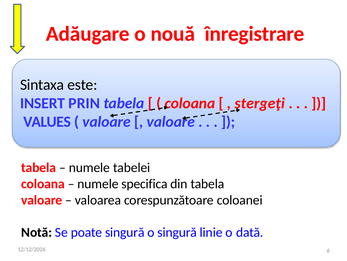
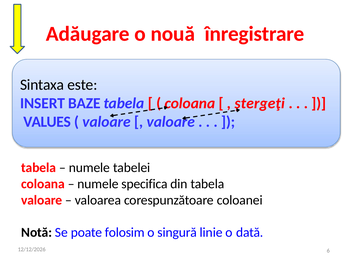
PRIN: PRIN -> BAZE (84, 103)
poate singură: singură -> folosim (125, 232)
